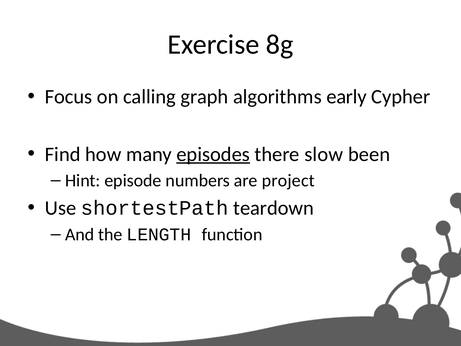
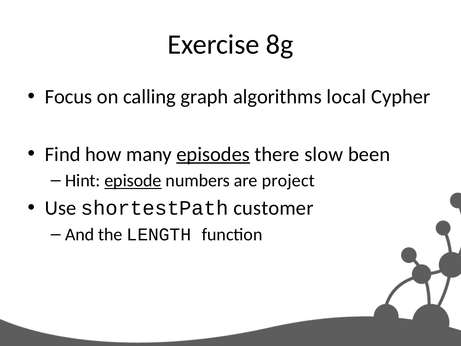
early: early -> local (346, 97)
episode underline: none -> present (133, 181)
teardown: teardown -> customer (273, 208)
